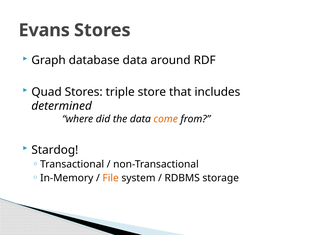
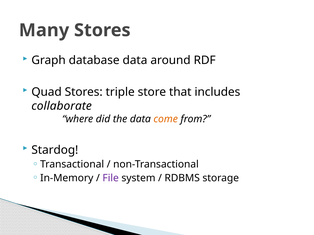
Evans: Evans -> Many (44, 30)
determined: determined -> collaborate (62, 106)
File colour: orange -> purple (111, 178)
